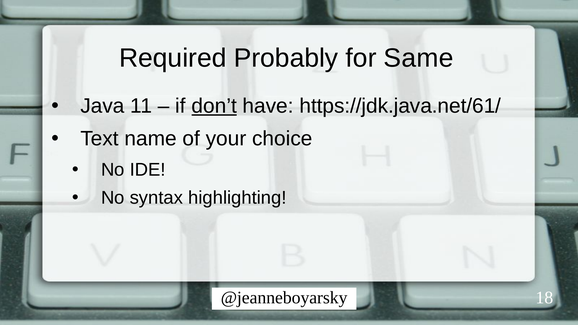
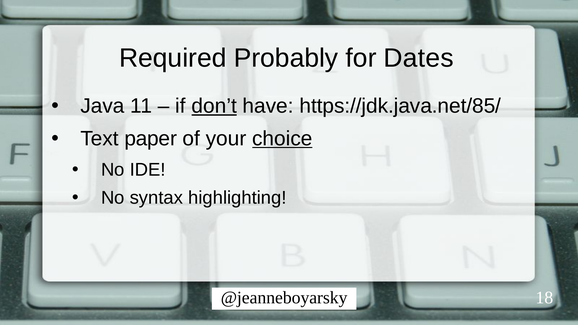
Same: Same -> Dates (419, 58)
https://jdk.java.net/61/: https://jdk.java.net/61/ -> https://jdk.java.net/85/ (400, 106)
name: name -> paper (151, 139)
choice underline: none -> present (282, 139)
